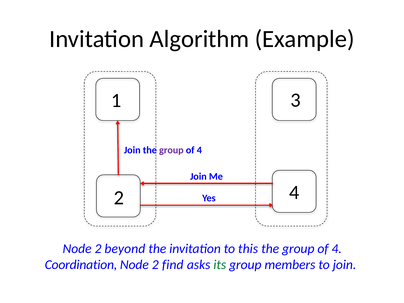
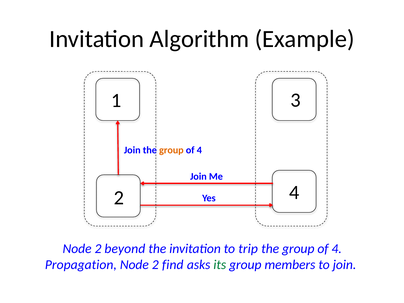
group colour: purple -> orange (171, 150)
this: this -> trip (248, 249)
Coordination: Coordination -> Propagation (81, 265)
